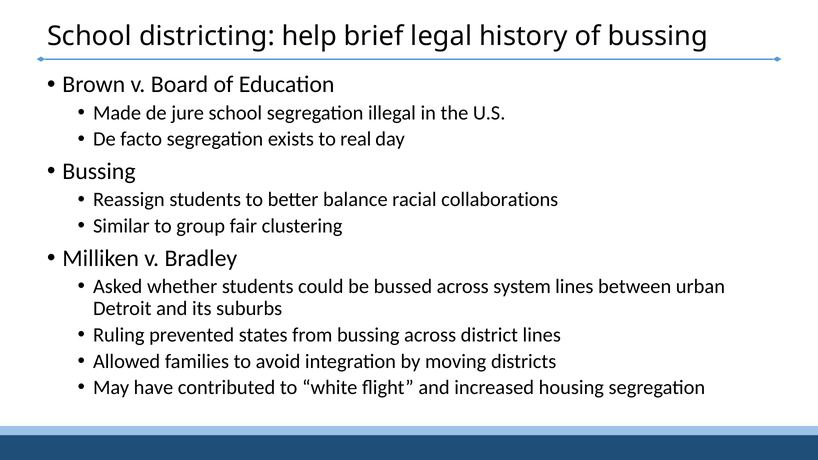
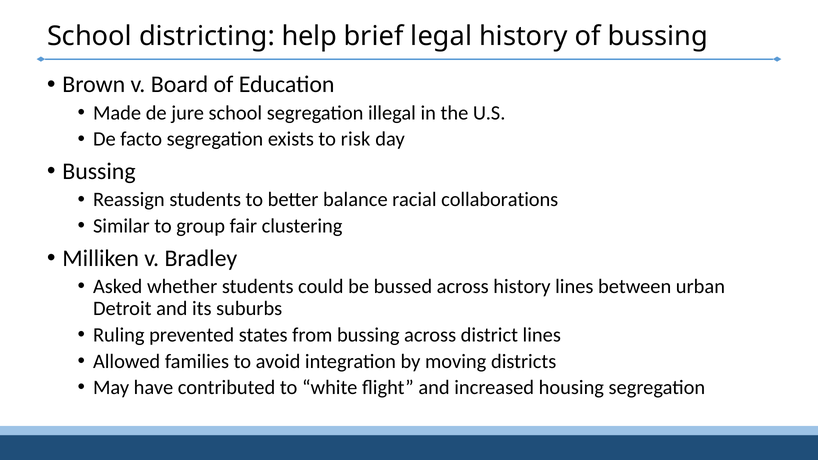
real: real -> risk (356, 139)
across system: system -> history (522, 287)
